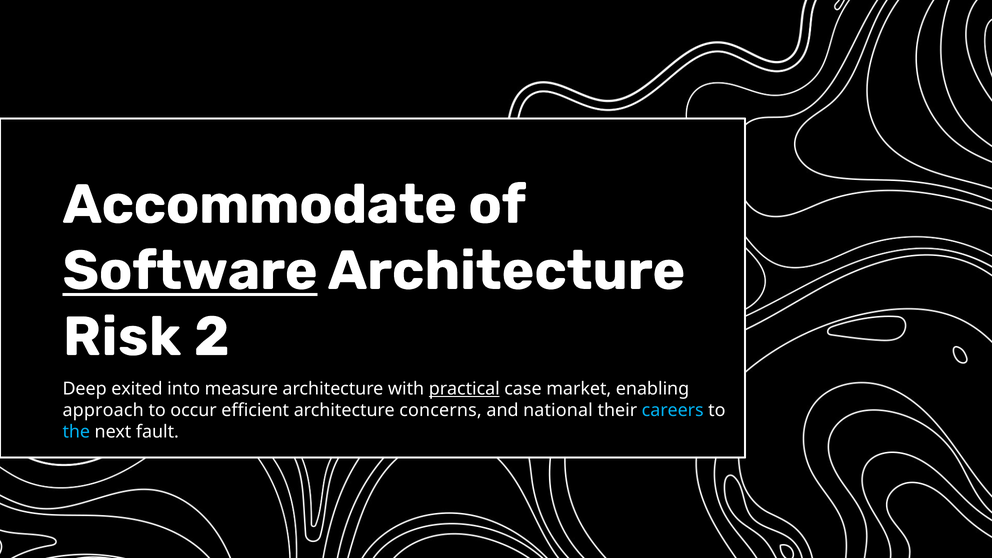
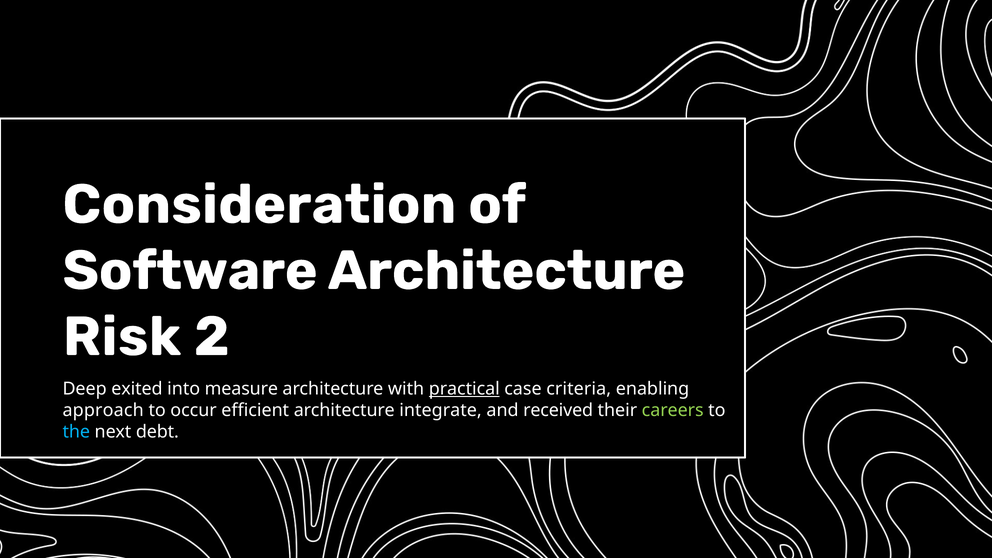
Accommodate: Accommodate -> Consideration (259, 205)
Software underline: present -> none (190, 271)
market: market -> criteria (579, 389)
concerns: concerns -> integrate (441, 410)
national: national -> received (558, 410)
careers colour: light blue -> light green (673, 410)
fault: fault -> debt (157, 432)
